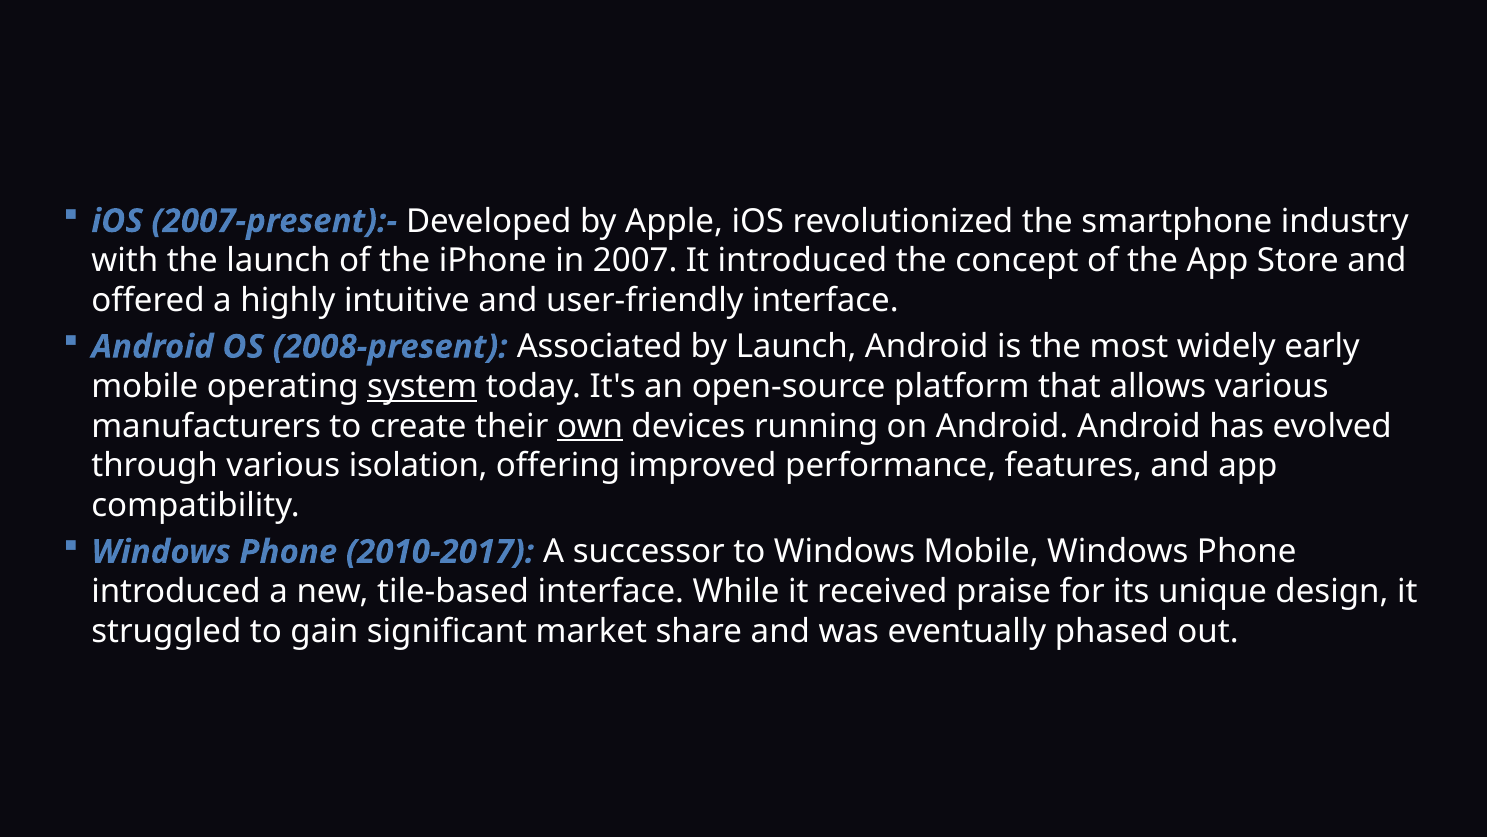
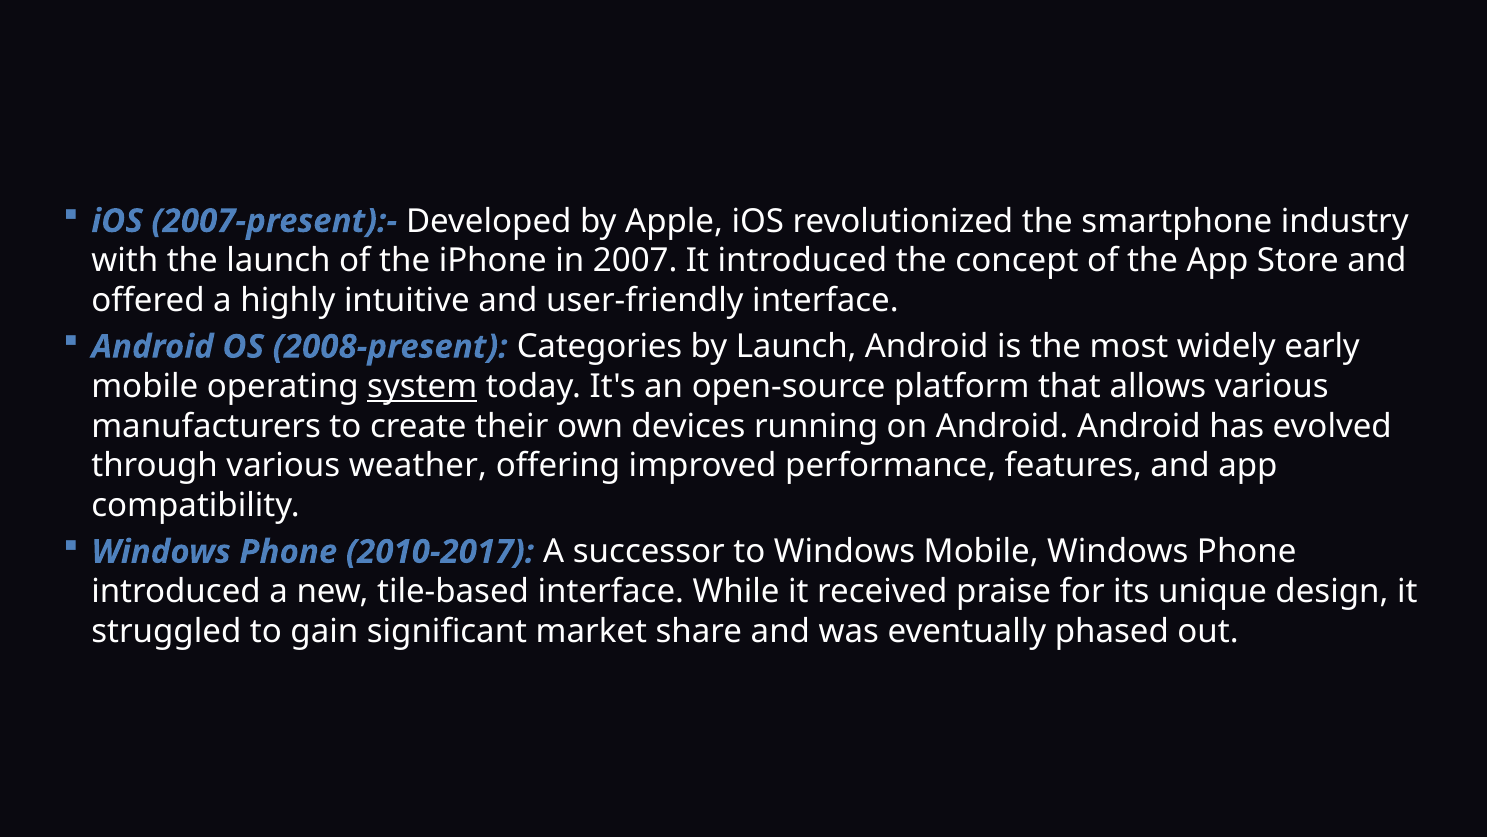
Associated: Associated -> Categories (599, 347)
own underline: present -> none (590, 426)
isolation: isolation -> weather (418, 466)
